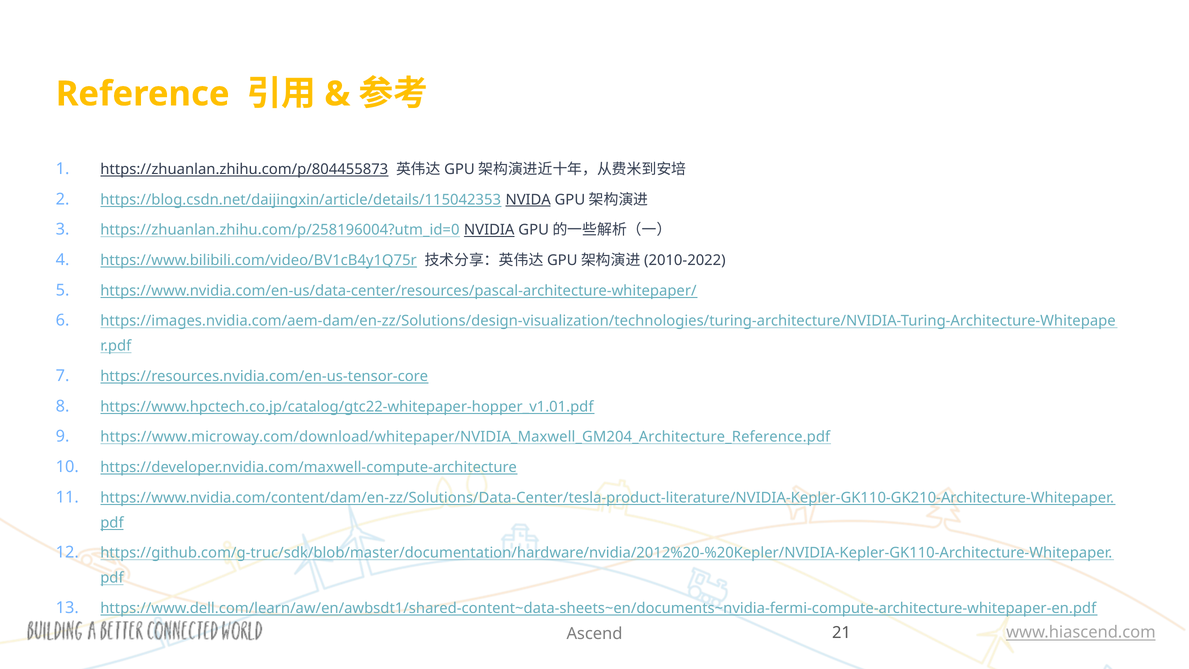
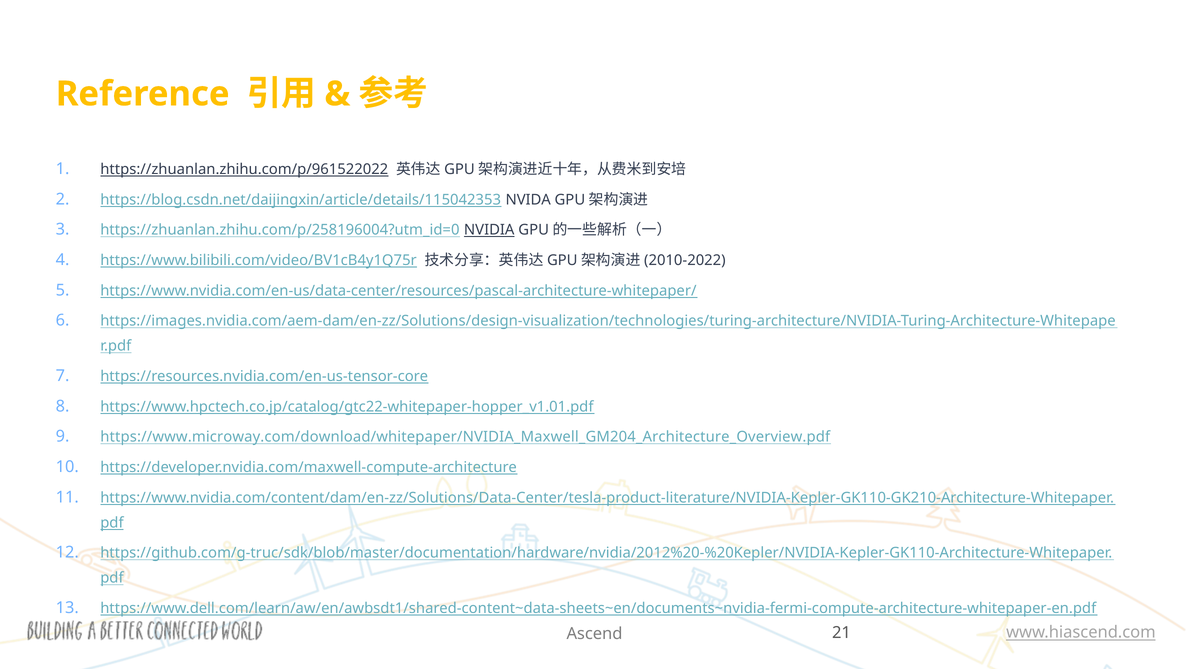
https://zhuanlan.zhihu.com/p/804455873: https://zhuanlan.zhihu.com/p/804455873 -> https://zhuanlan.zhihu.com/p/961522022 (244, 169)
NVIDA underline: present -> none (528, 199)
https://www.microway.com/download/whitepaper/NVIDIA_Maxwell_GM204_Architecture_Reference.pdf: https://www.microway.com/download/whitepaper/NVIDIA_Maxwell_GM204_Architecture_Reference.pdf -> https://www.microway.com/download/whitepaper/NVIDIA_Maxwell_GM204_Architecture_Overview.pdf (465, 437)
